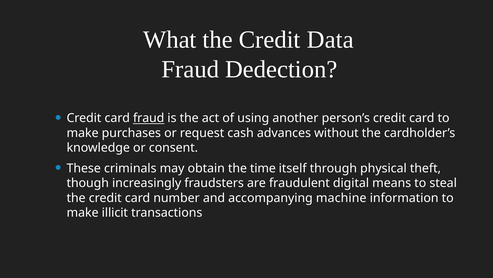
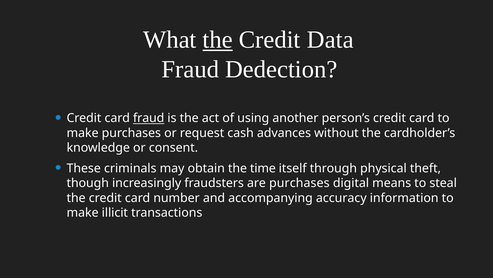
the underline: none -> present (218, 40)
are fraudulent: fraudulent -> purchases (299, 183)
machine: machine -> accuracy (341, 197)
